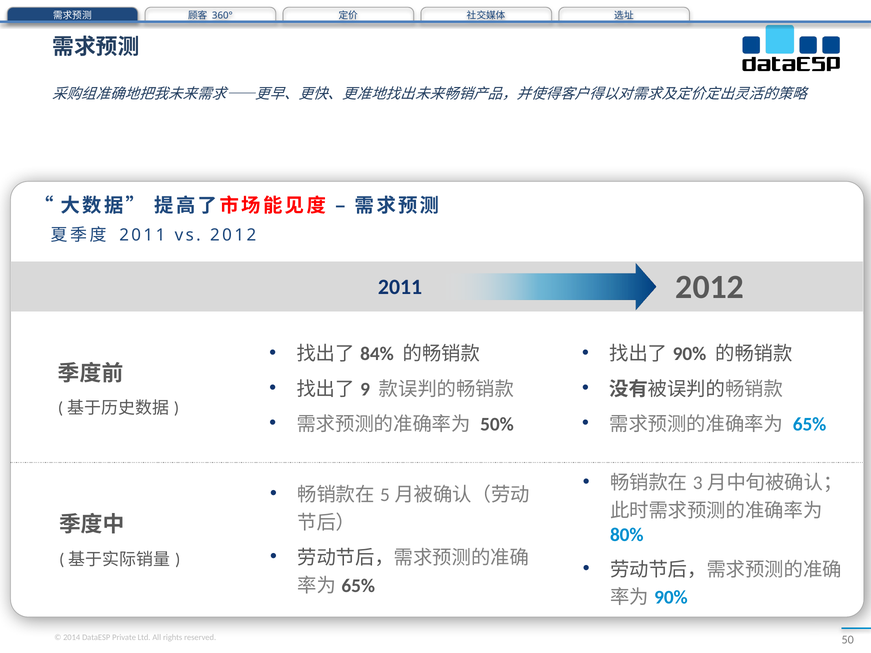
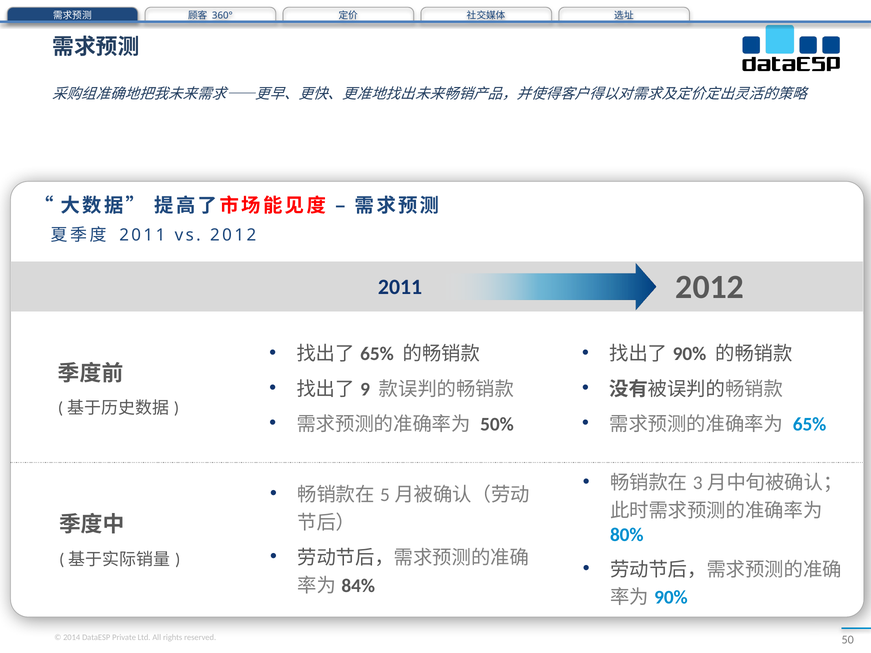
84%: 84% -> 65% (377, 354)
65%: 65% -> 84% (358, 586)
